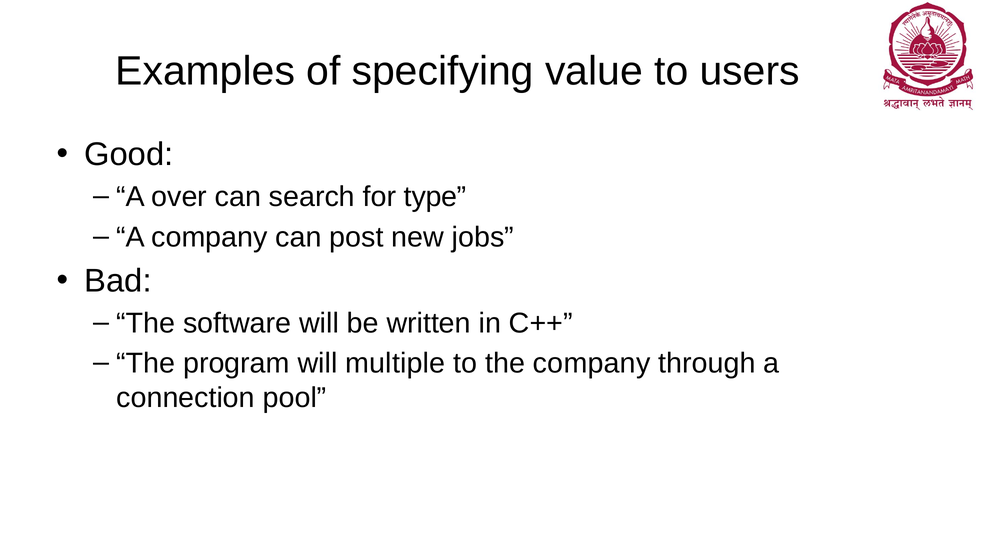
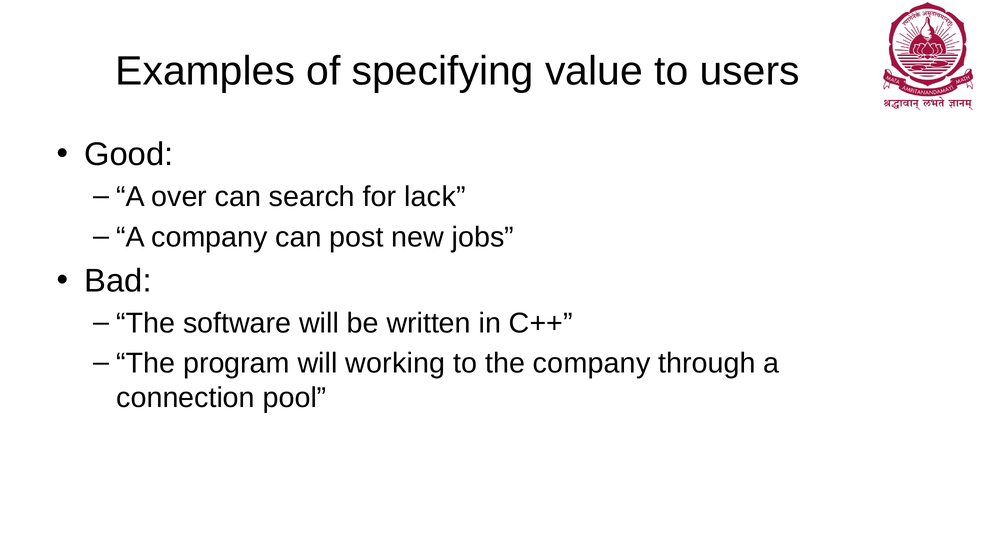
type: type -> lack (435, 197)
multiple: multiple -> working (395, 363)
